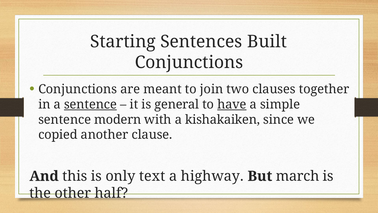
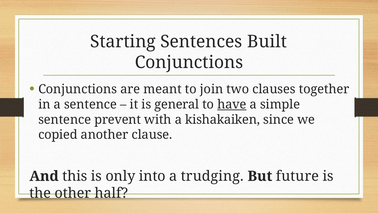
sentence underline: present -> none (90, 104)
modern: modern -> prevent (118, 119)
text: text -> into (152, 176)
highway: highway -> trudging (212, 176)
march: march -> future (297, 176)
